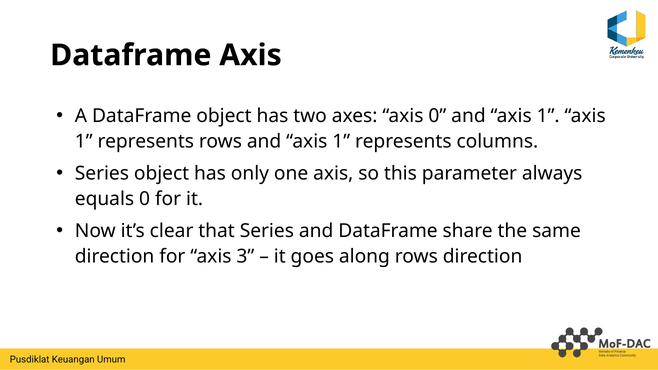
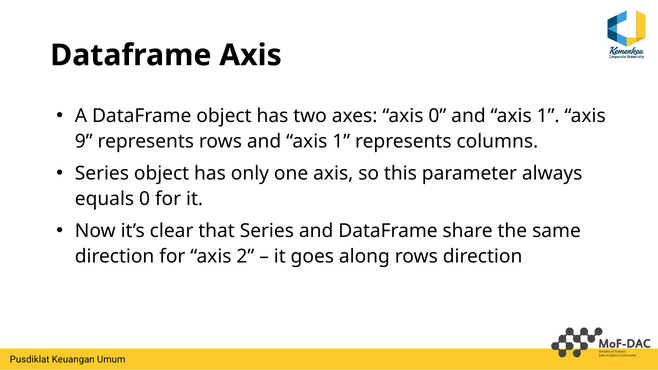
1: 1 -> 9 (84, 141)
3: 3 -> 2 (245, 257)
